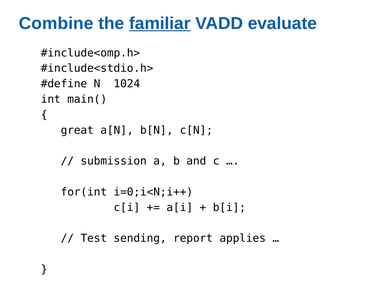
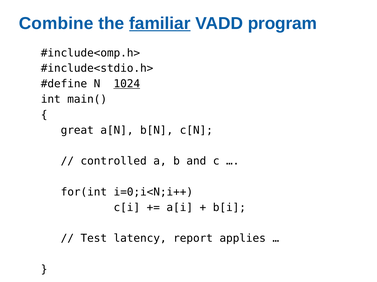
evaluate: evaluate -> program (282, 23)
1024 underline: none -> present (127, 84)
submission: submission -> controlled (114, 162)
sending: sending -> latency (140, 239)
